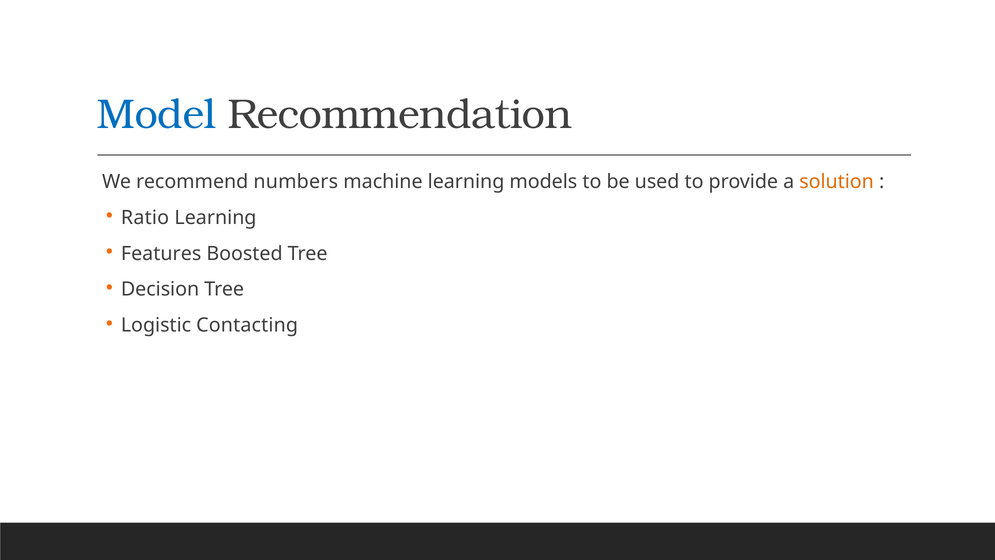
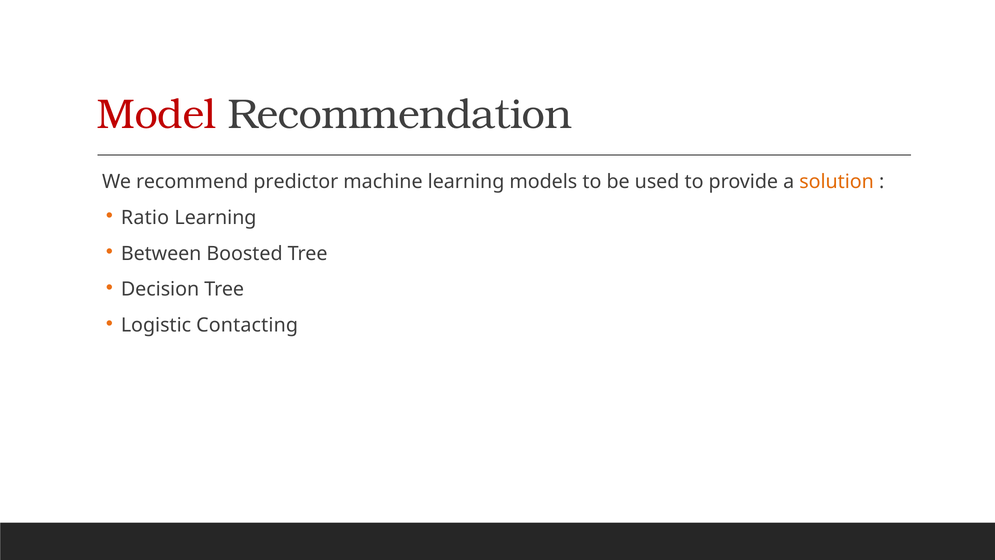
Model colour: blue -> red (157, 114)
numbers: numbers -> predictor (296, 182)
Features: Features -> Between (161, 253)
